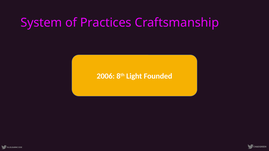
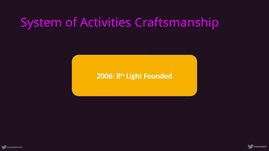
Practices: Practices -> Activities (106, 23)
